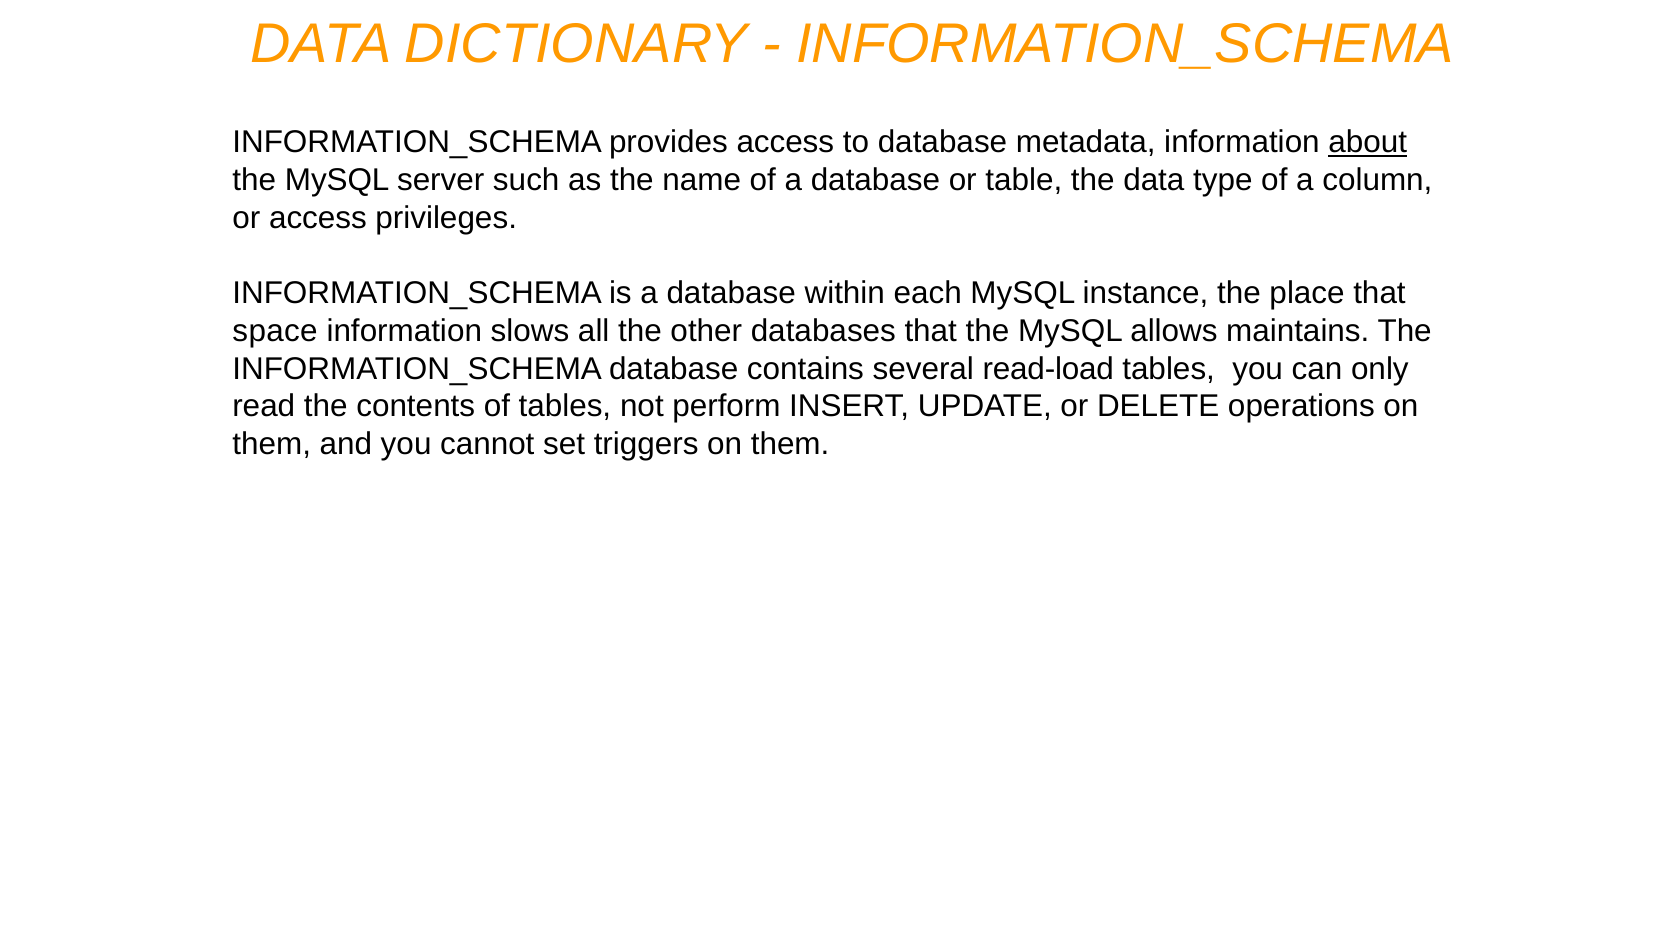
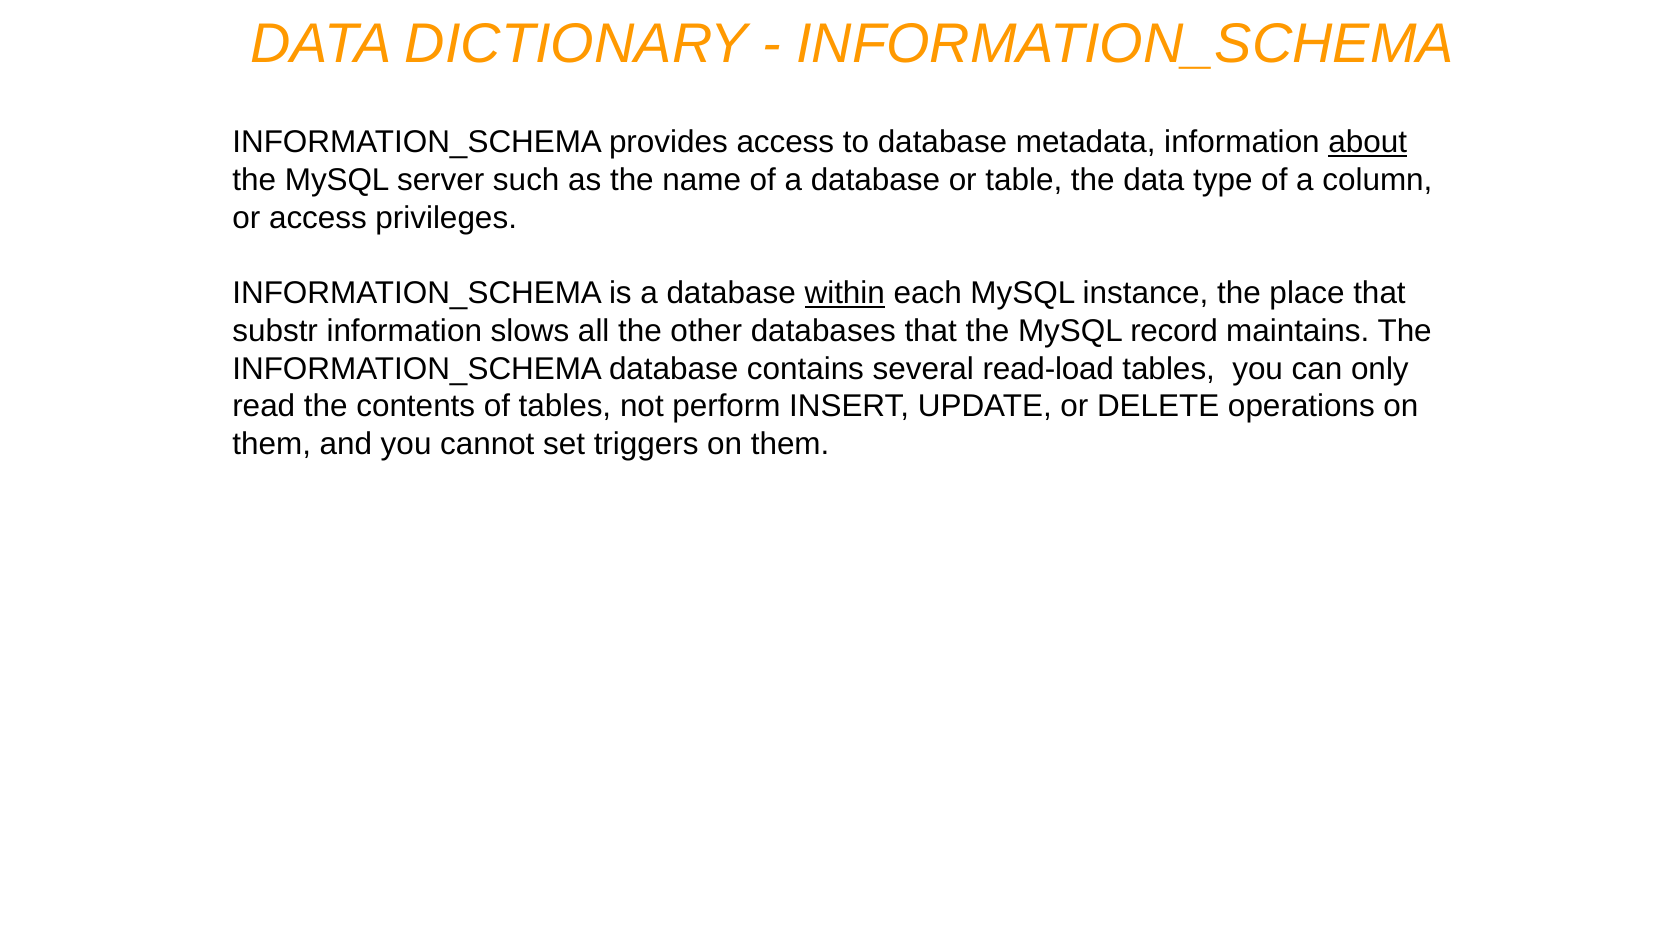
within underline: none -> present (845, 293)
space: space -> substr (275, 331)
allows: allows -> record (1174, 331)
